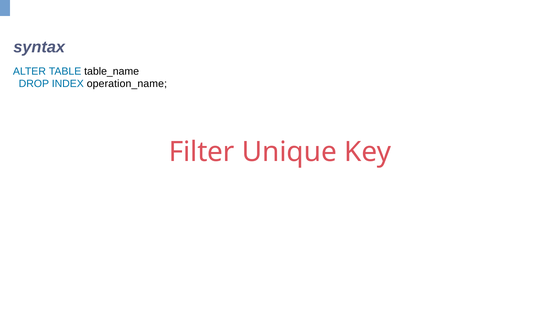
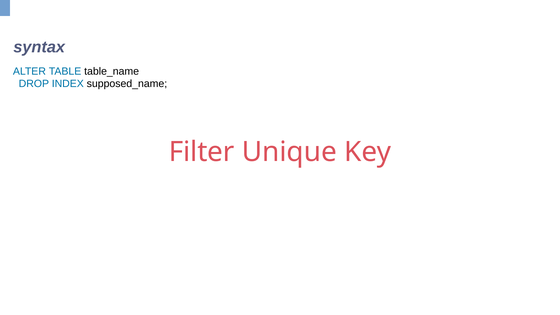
operation_name: operation_name -> supposed_name (127, 84)
